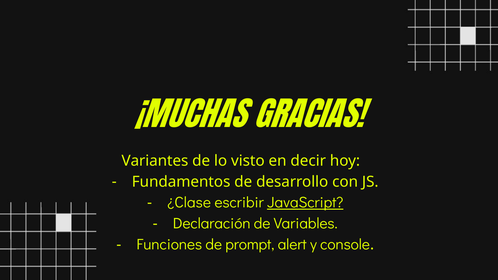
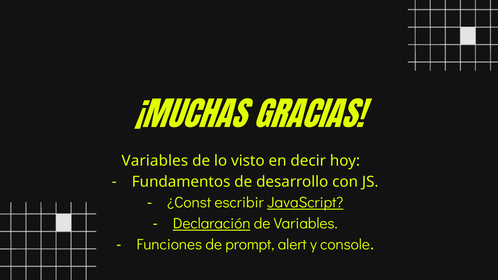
Variantes: Variantes -> Variables (155, 161)
¿Clase: ¿Clase -> ¿Const (189, 203)
Declaración underline: none -> present (212, 224)
